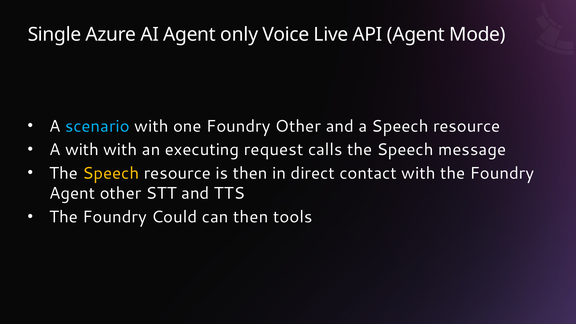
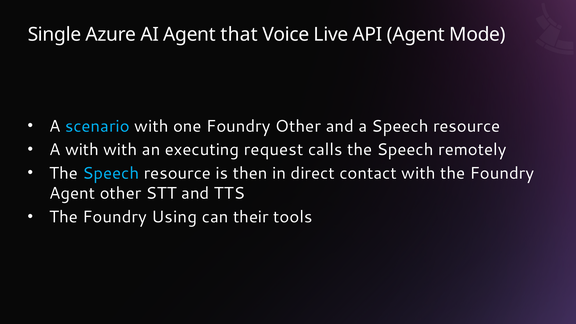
only: only -> that (239, 34)
message: message -> remotely (472, 150)
Speech colour: yellow -> light blue (111, 173)
Could: Could -> Using (174, 217)
can then: then -> their (251, 217)
